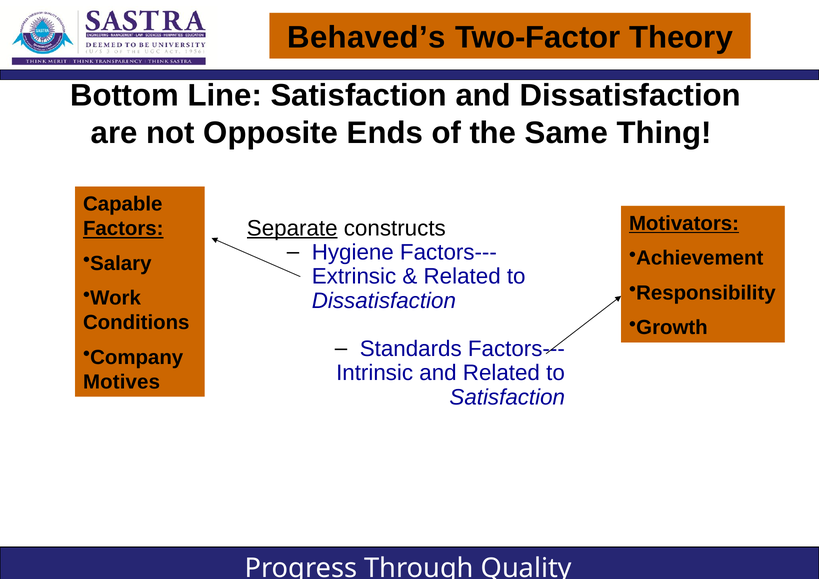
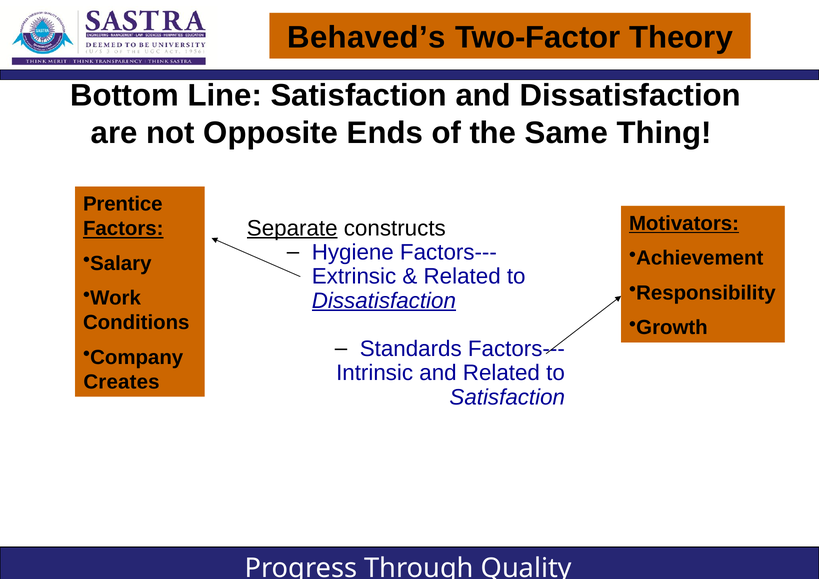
Capable: Capable -> Prentice (123, 204)
Dissatisfaction underline: none -> present (384, 301)
Motives: Motives -> Creates (121, 382)
